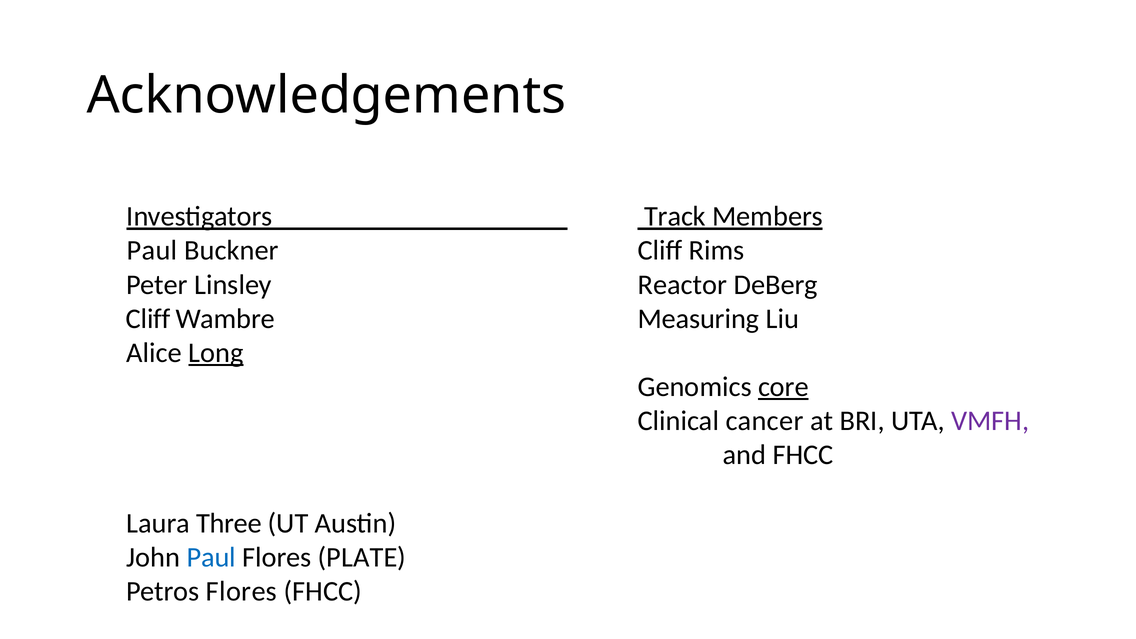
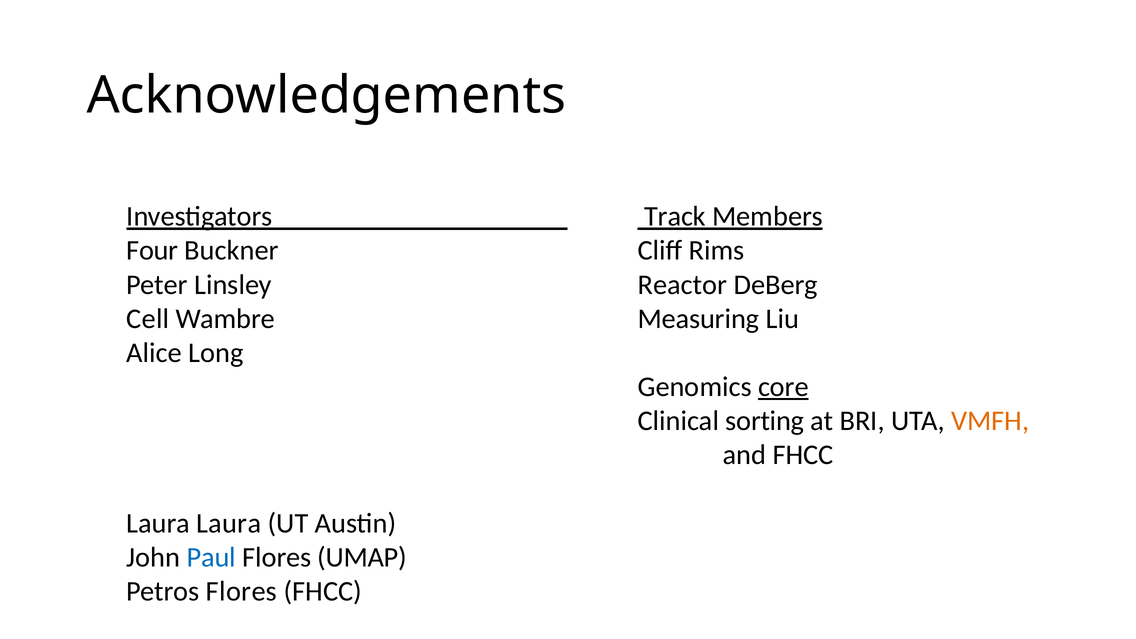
Paul: Paul -> Four (152, 251)
Cliff: Cliff -> Cell (148, 319)
Long underline: present -> none (216, 353)
cancer: cancer -> sorting (765, 421)
VMFH colour: purple -> orange (990, 421)
Laura Three: Three -> Laura (229, 523)
PLATE: PLATE -> UMAP (362, 557)
